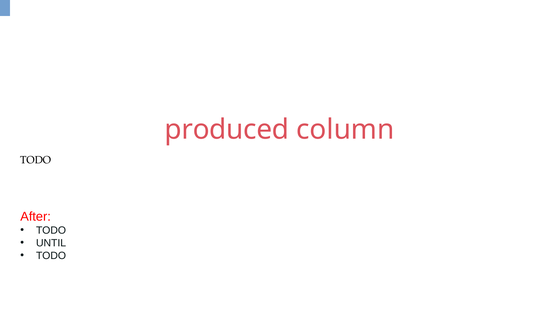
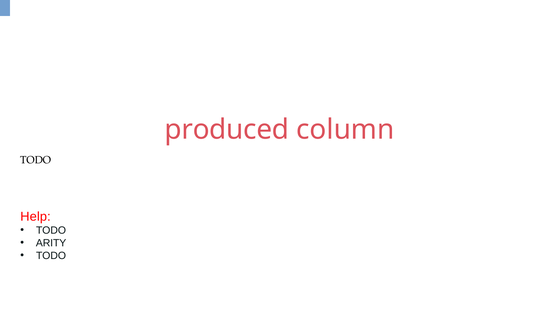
After: After -> Help (36, 216)
UNTIL: UNTIL -> ARITY (51, 243)
